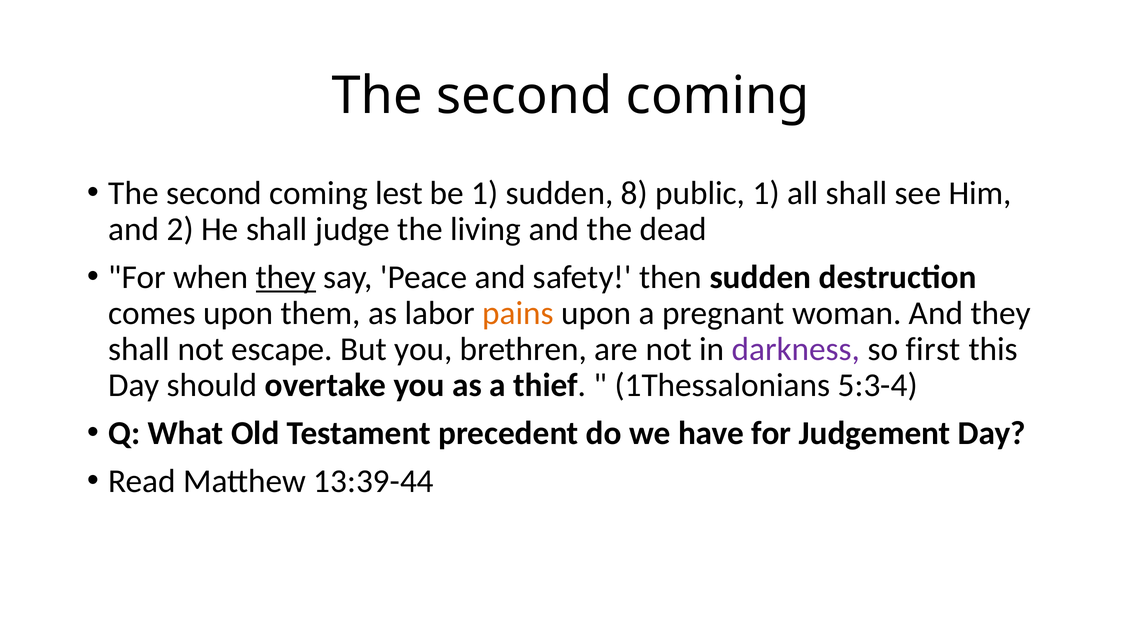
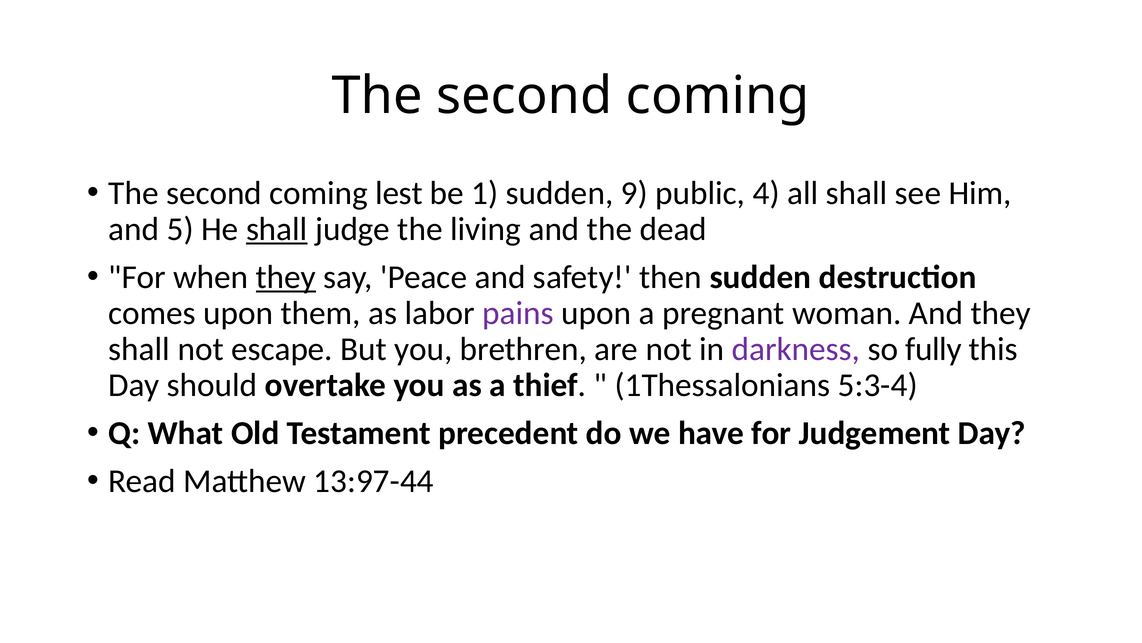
8: 8 -> 9 (634, 193)
public 1: 1 -> 4 (766, 193)
2: 2 -> 5 (180, 229)
shall underline: none -> present (277, 229)
pains colour: orange -> purple (518, 313)
first: first -> fully (934, 349)
13:39-44: 13:39-44 -> 13:97-44 (374, 481)
